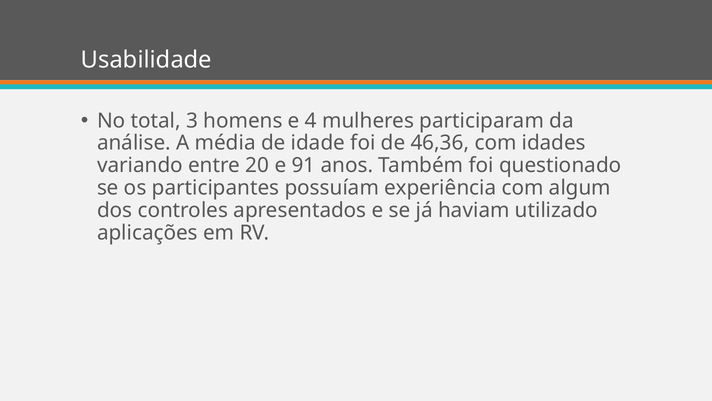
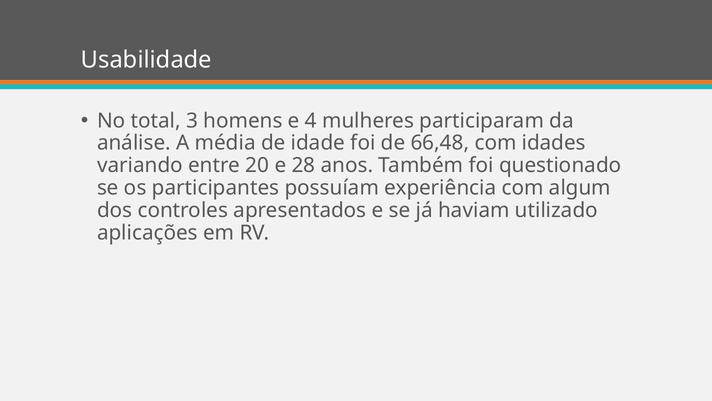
46,36: 46,36 -> 66,48 (440, 143)
91: 91 -> 28 (303, 165)
